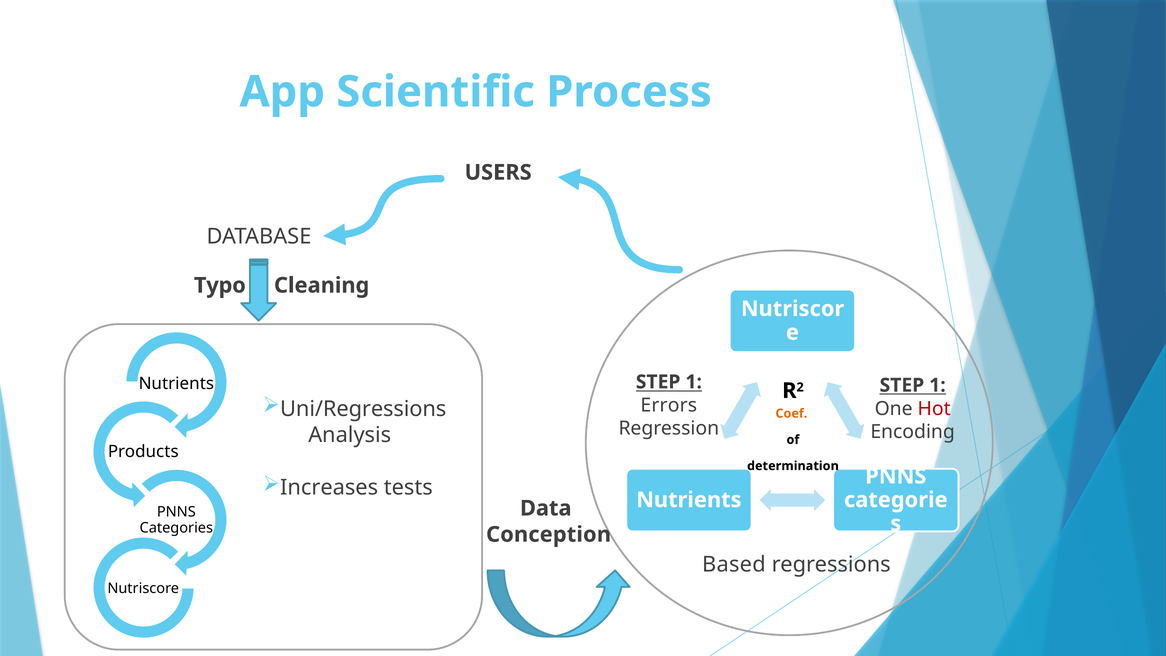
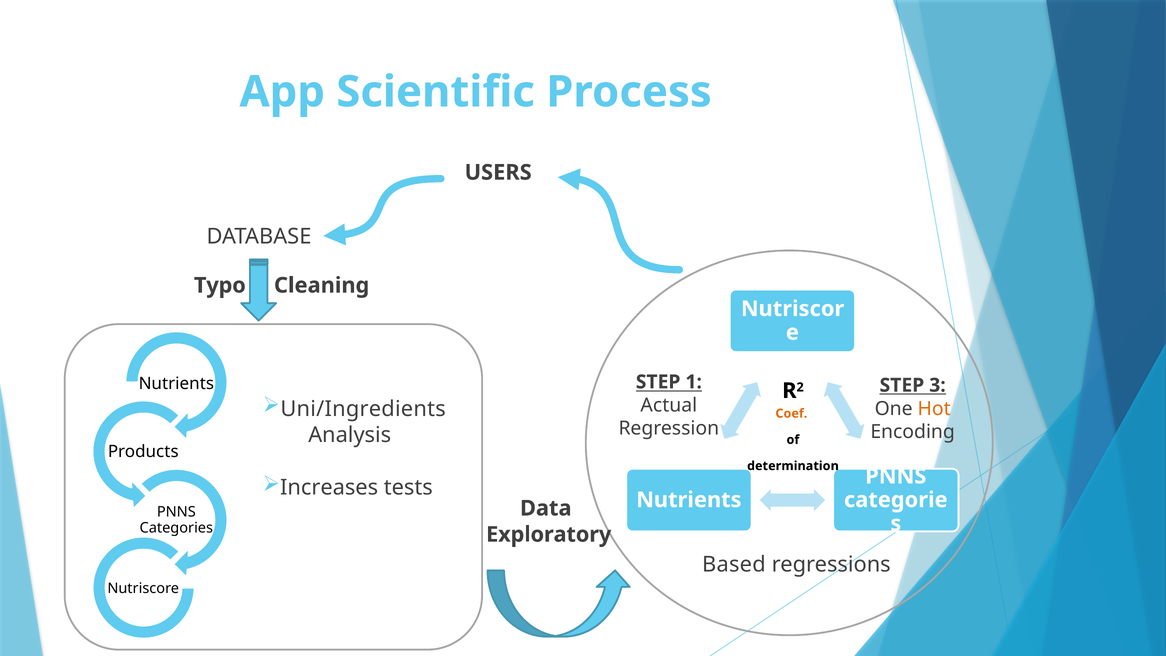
1: 1 -> 3 (937, 385)
Uni/Regressions: Uni/Regressions -> Uni/Ingredients (363, 409)
Errors: Errors -> Actual (669, 405)
Hot colour: red -> orange (934, 409)
Conception: Conception -> Exploratory (549, 534)
